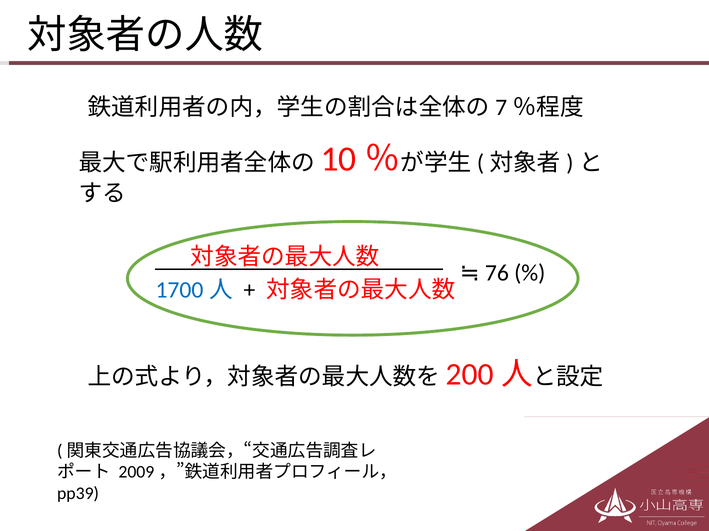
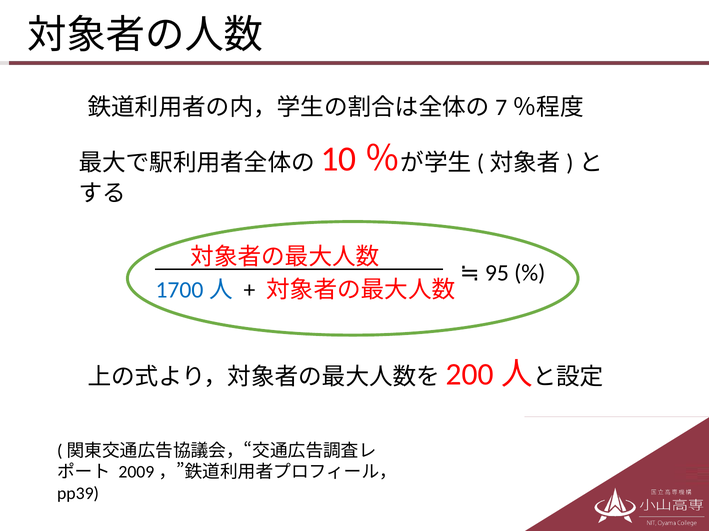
76: 76 -> 95 (497, 274)
